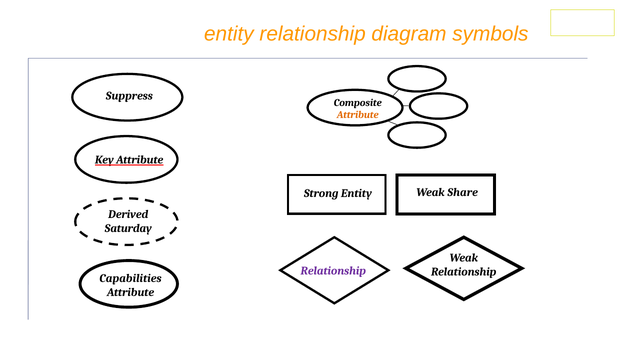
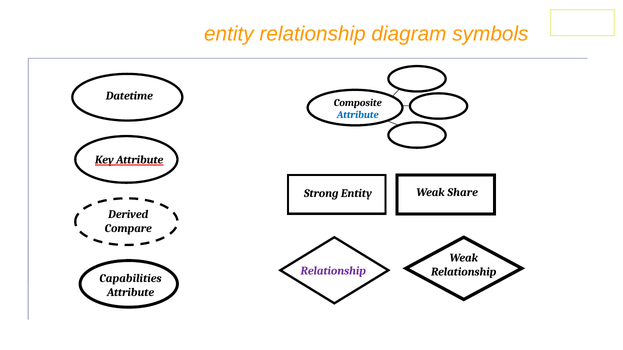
Suppress: Suppress -> Datetime (129, 96)
Attribute colour: orange -> blue (358, 115)
Saturday: Saturday -> Compare (128, 229)
